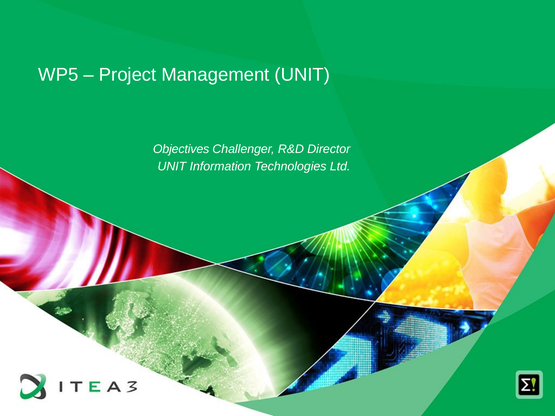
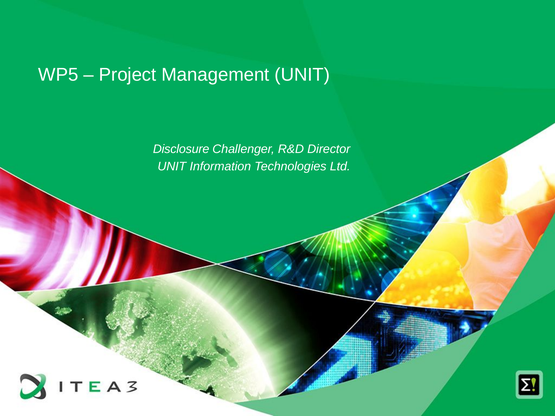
Objectives: Objectives -> Disclosure (181, 149)
